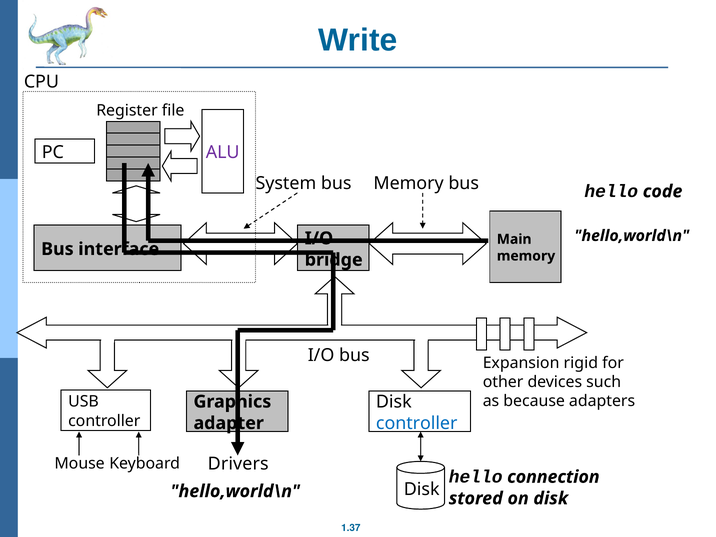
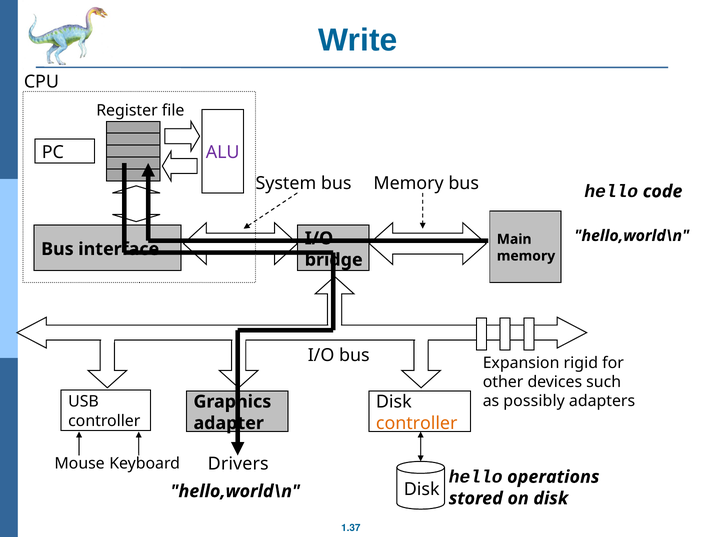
because: because -> possibly (534, 401)
controller colour: blue -> orange (417, 423)
connection: connection -> operations (553, 477)
